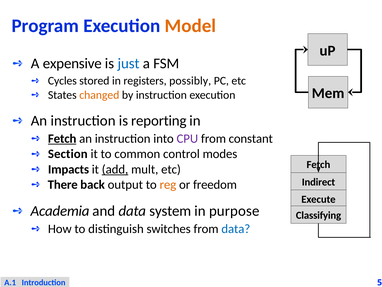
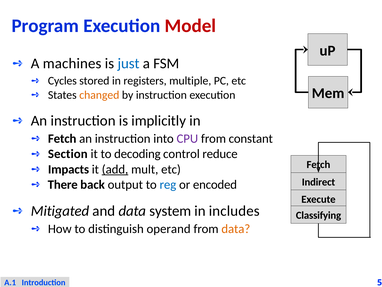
Model colour: orange -> red (190, 26)
expensive: expensive -> machines (72, 63)
possibly: possibly -> multiple (190, 81)
reporting: reporting -> implicitly (159, 120)
Fetch underline: present -> none (62, 138)
common: common -> decoding (137, 154)
modes: modes -> reduce (220, 154)
reg colour: orange -> blue (168, 184)
freedom: freedom -> encoded (215, 184)
Academia: Academia -> Mitigated (60, 211)
purpose: purpose -> includes (234, 211)
switches: switches -> operand (169, 229)
data colour: blue -> orange (236, 229)
